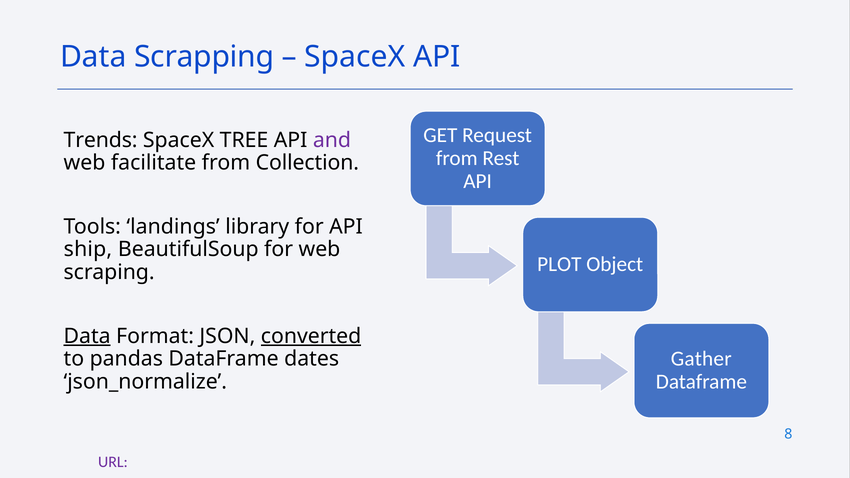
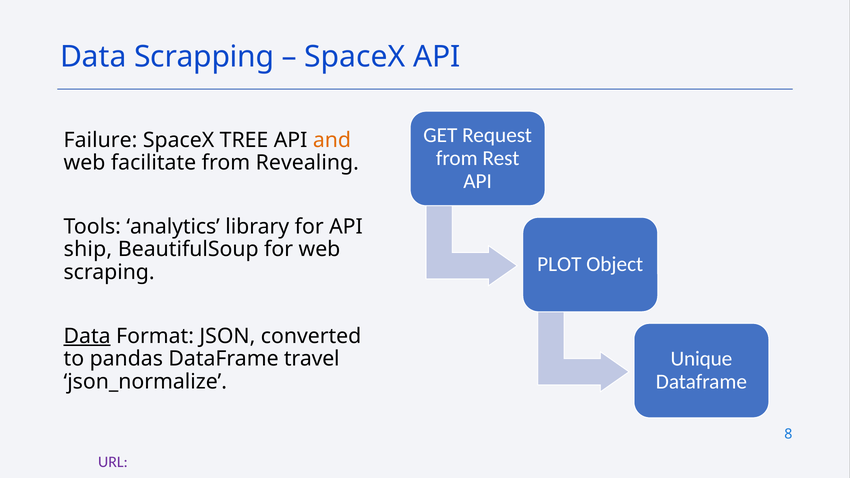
Trends: Trends -> Failure (100, 140)
and colour: purple -> orange (332, 140)
Collection: Collection -> Revealing (307, 163)
landings: landings -> analytics (173, 227)
converted underline: present -> none (311, 336)
Gather: Gather -> Unique (701, 359)
dates: dates -> travel (312, 359)
